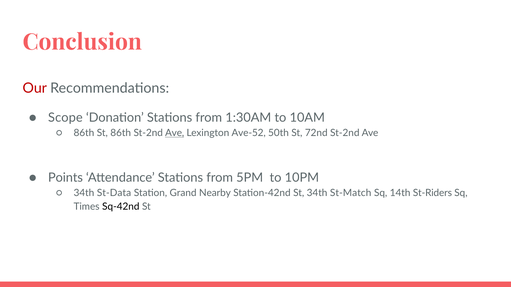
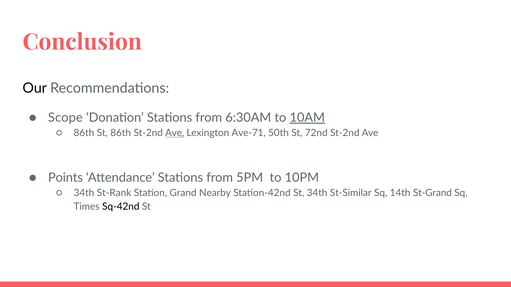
Our colour: red -> black (35, 88)
1:30AM: 1:30AM -> 6:30AM (248, 118)
10AM underline: none -> present (307, 118)
Ave-52: Ave-52 -> Ave-71 (249, 133)
St-Data: St-Data -> St-Rank (114, 193)
St-Match: St-Match -> St-Similar (351, 193)
St-Riders: St-Riders -> St-Grand (432, 193)
